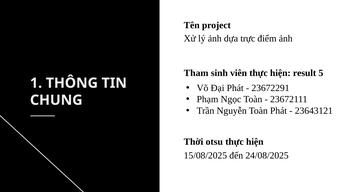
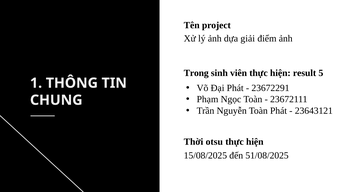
trực: trực -> giải (248, 39)
Tham: Tham -> Trong (196, 73)
24/08/2025: 24/08/2025 -> 51/08/2025 (267, 155)
